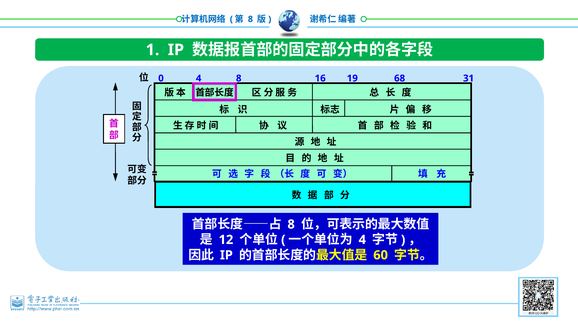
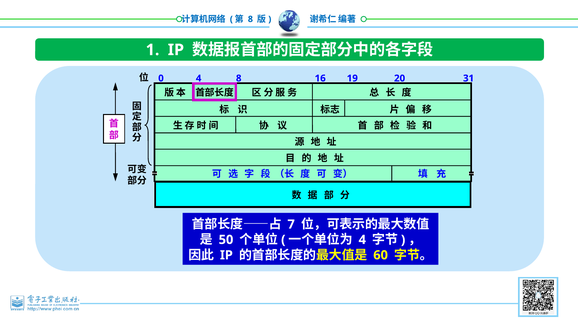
68: 68 -> 20 (400, 78)
8: 8 -> 7 (291, 224)
12: 12 -> 50 (226, 240)
